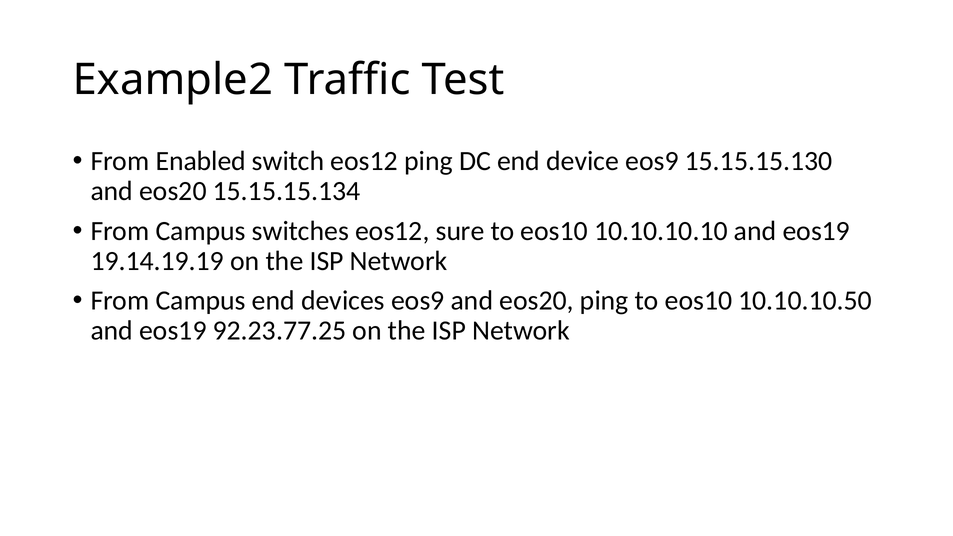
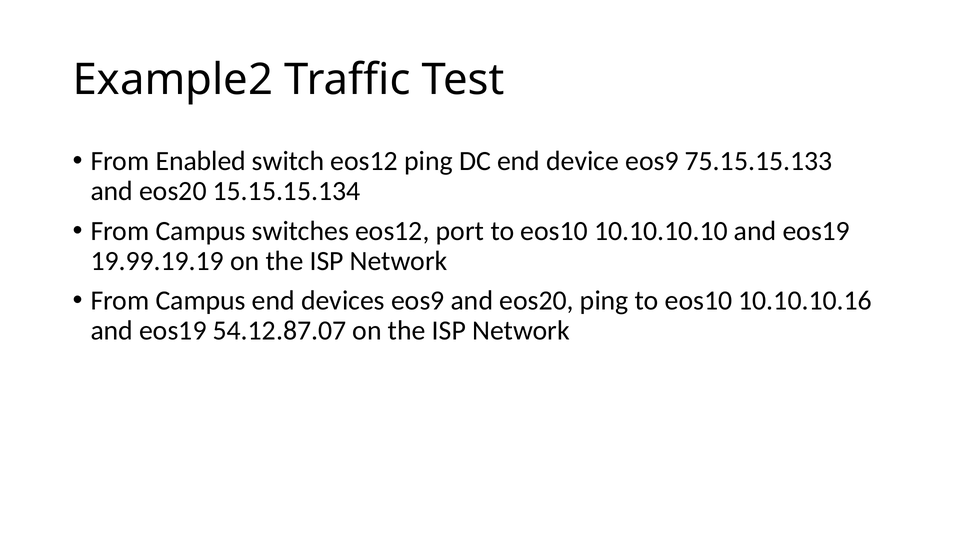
15.15.15.130: 15.15.15.130 -> 75.15.15.133 (759, 161)
sure: sure -> port (460, 231)
19.14.19.19: 19.14.19.19 -> 19.99.19.19 (157, 261)
10.10.10.50: 10.10.10.50 -> 10.10.10.16 (805, 301)
92.23.77.25: 92.23.77.25 -> 54.12.87.07 (280, 331)
